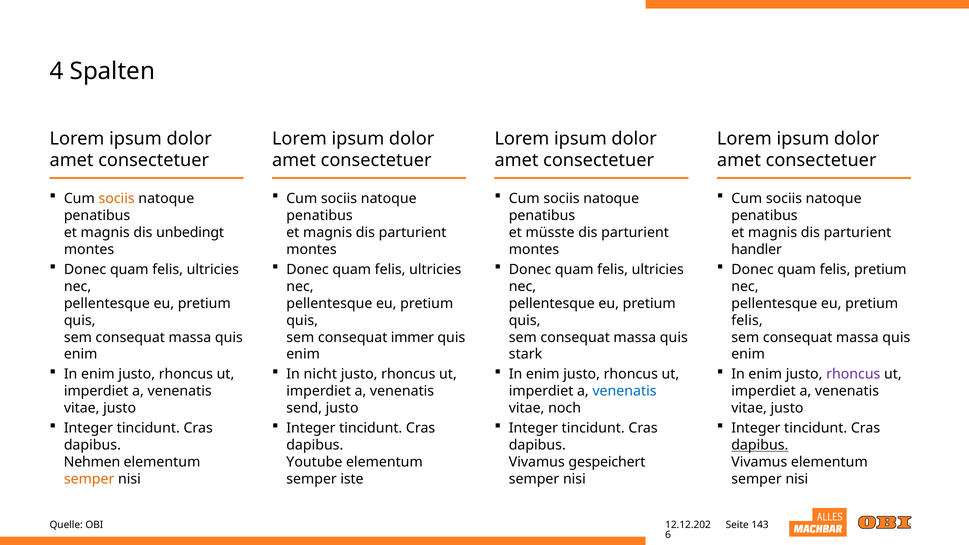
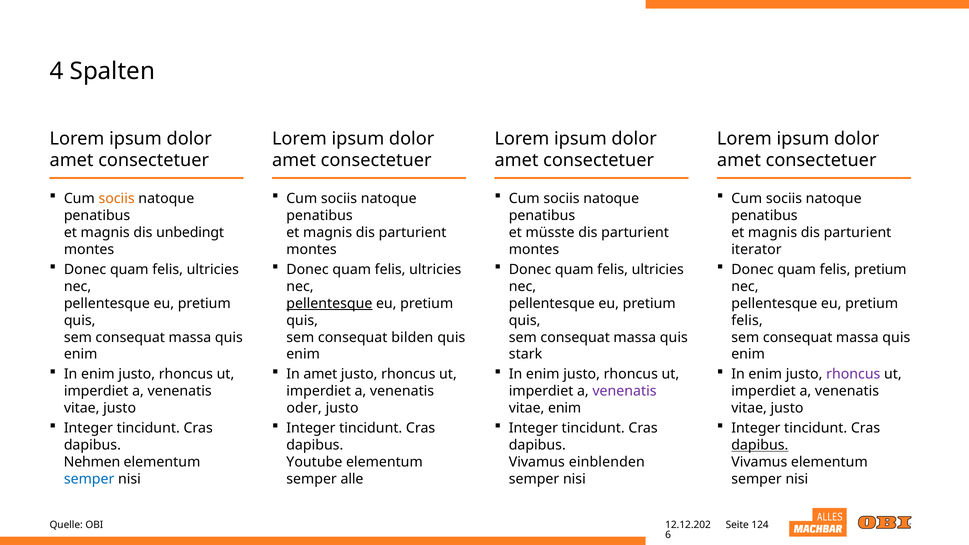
handler: handler -> iterator (756, 250)
pellentesque underline: none -> present (329, 303)
immer: immer -> bilden (412, 337)
In nicht: nicht -> amet (320, 374)
venenatis colour: blue -> purple (624, 391)
send: send -> oder (304, 408)
vitae noch: noch -> enim (565, 408)
gespeichert: gespeichert -> einblenden (607, 462)
semper colour: orange -> blue (89, 479)
iste: iste -> alle (352, 479)
143: 143 -> 124 (760, 525)
